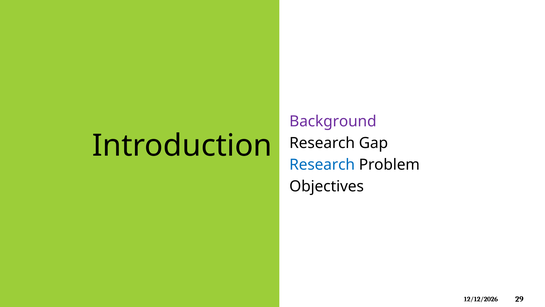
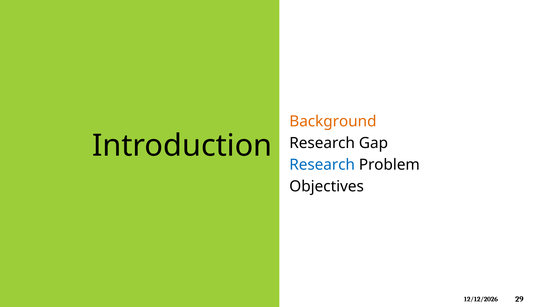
Background colour: purple -> orange (333, 121)
